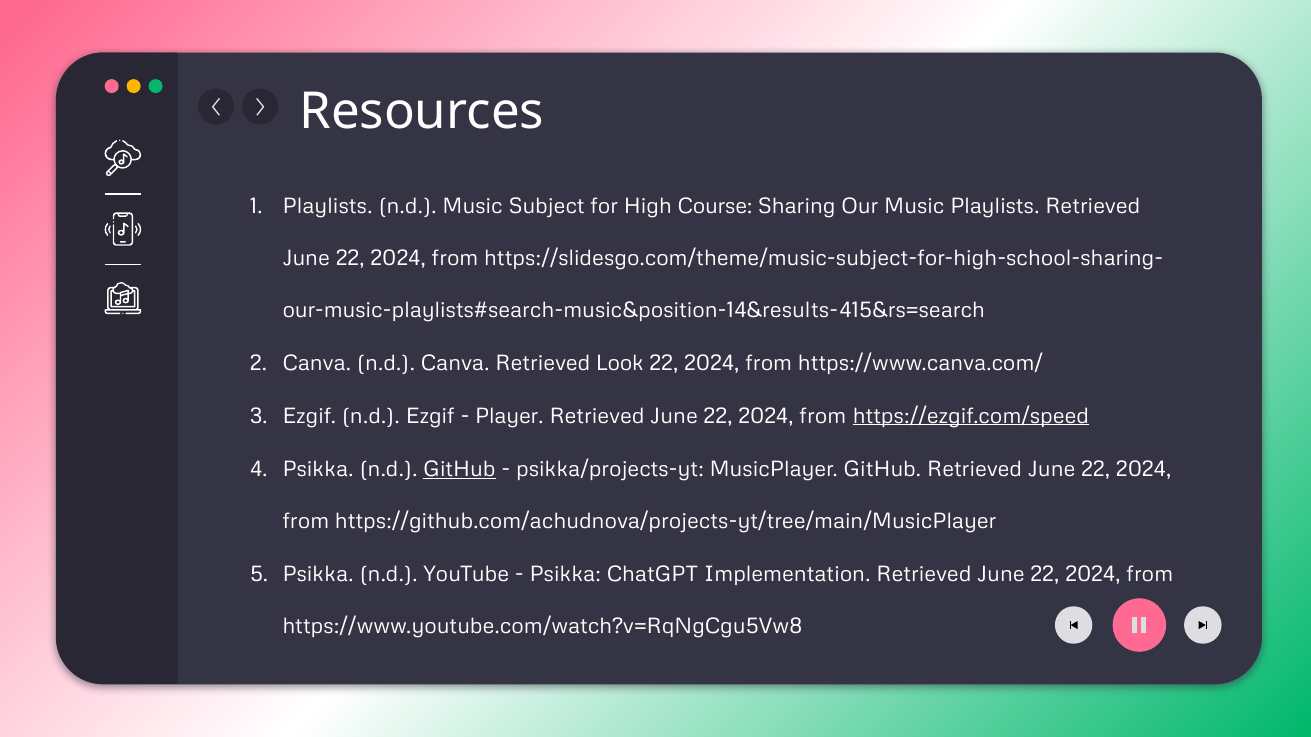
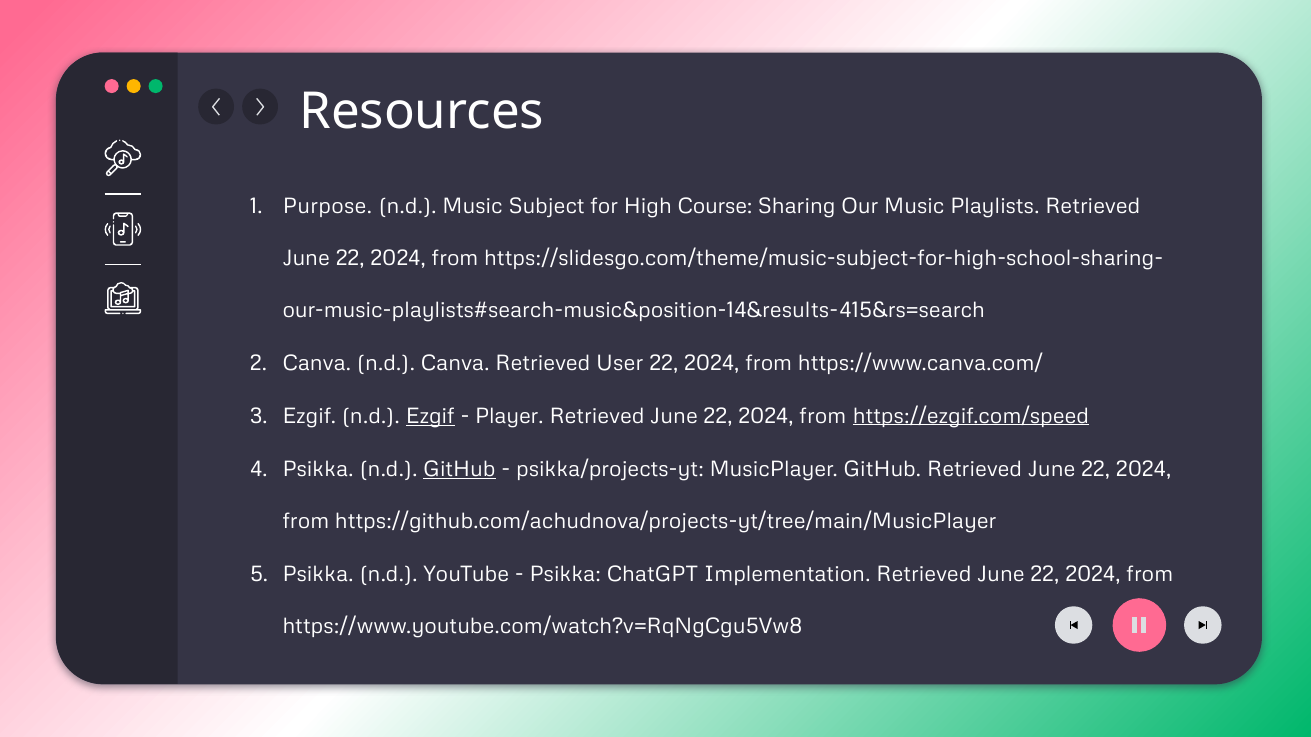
Playlists: Playlists -> Purpose (328, 206)
Look: Look -> User (620, 363)
Ezgif underline: none -> present (430, 416)
